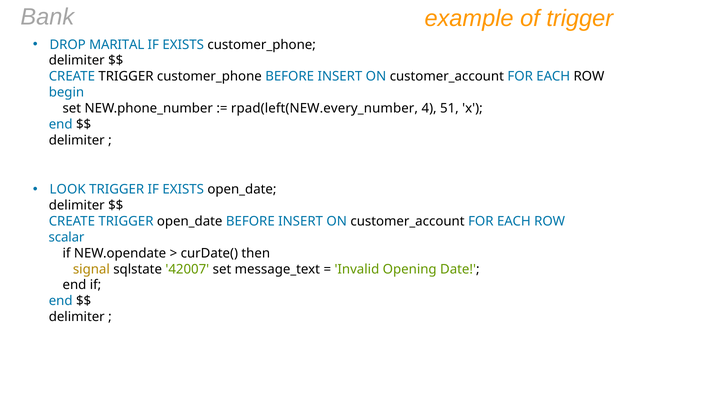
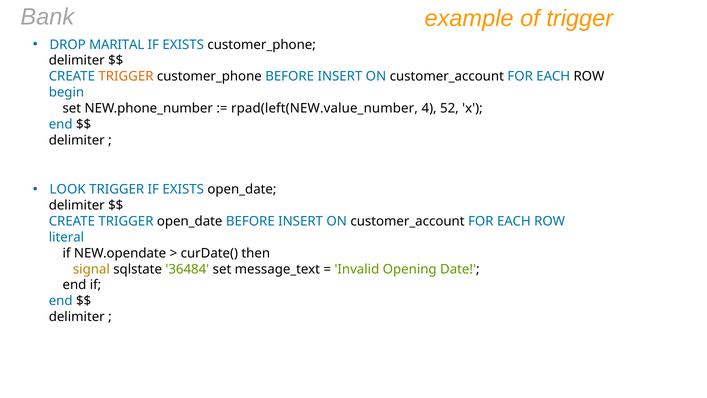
TRIGGER colour: black -> orange (126, 76)
rpad(left(NEW.every_number: rpad(left(NEW.every_number -> rpad(left(NEW.value_number (324, 108)
51: 51 -> 52 (449, 108)
scalar: scalar -> literal (66, 237)
42007: 42007 -> 36484 (187, 269)
